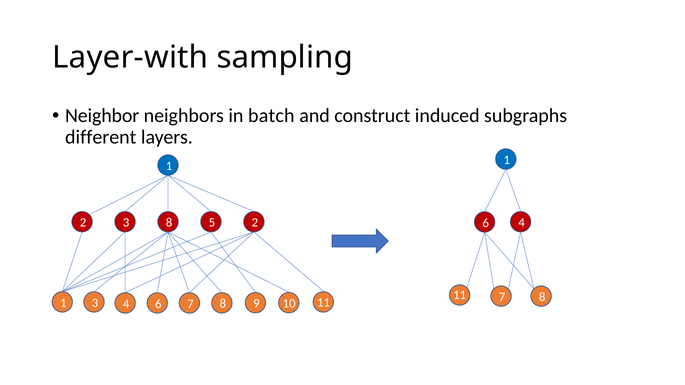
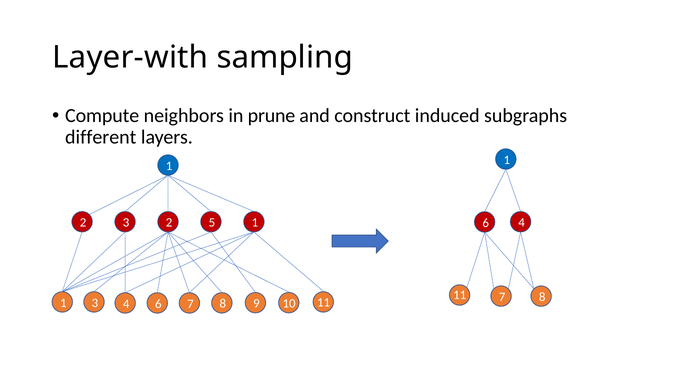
Neighbor: Neighbor -> Compute (102, 116)
batch: batch -> prune (271, 116)
3 8: 8 -> 2 (169, 223)
2: 2 -> 1 (255, 223)
